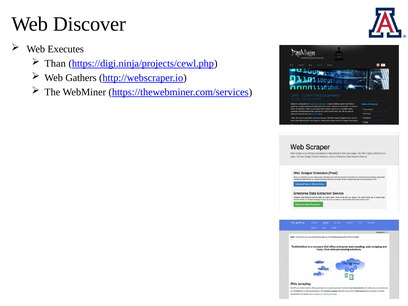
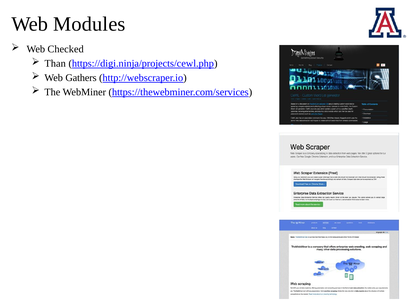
Discover: Discover -> Modules (89, 24)
Executes: Executes -> Checked (66, 49)
